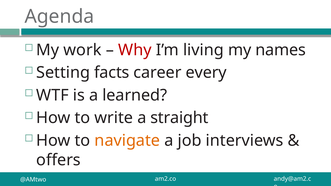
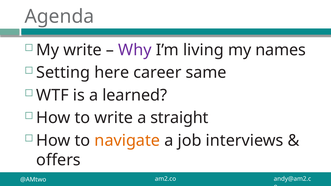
My work: work -> write (83, 50)
Why colour: red -> purple (135, 50)
facts: facts -> here (112, 73)
every: every -> same (206, 73)
